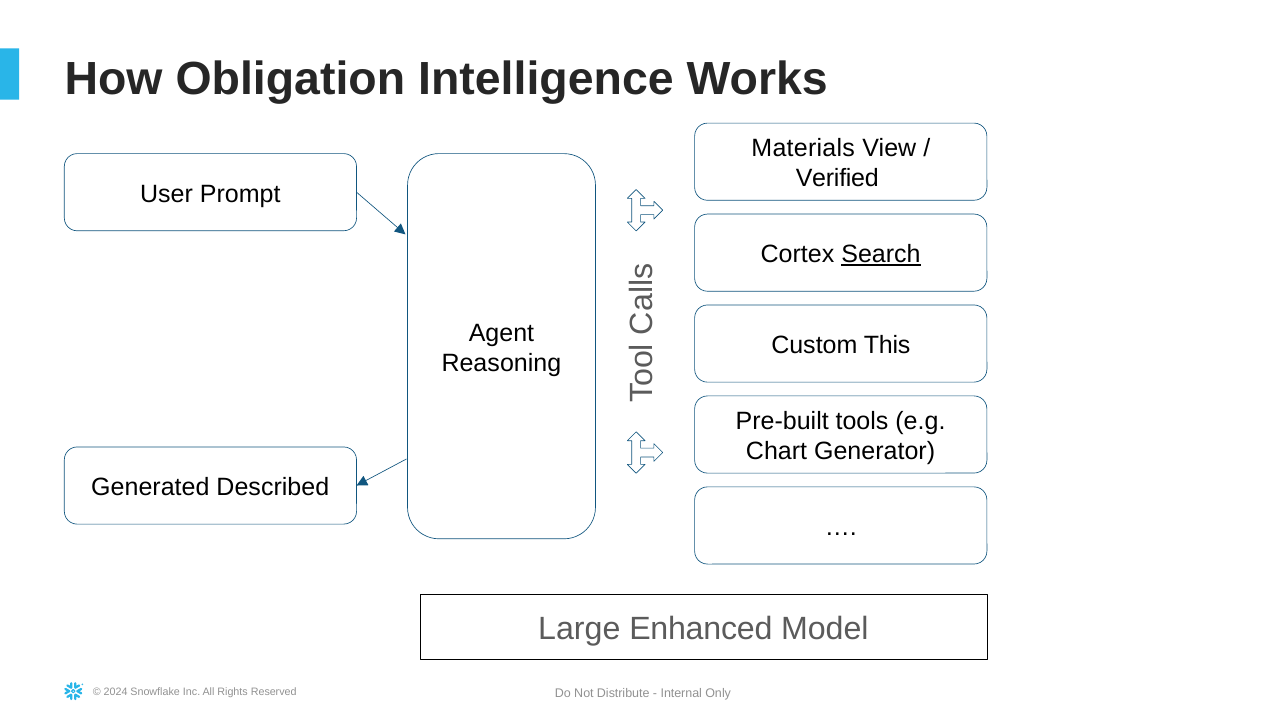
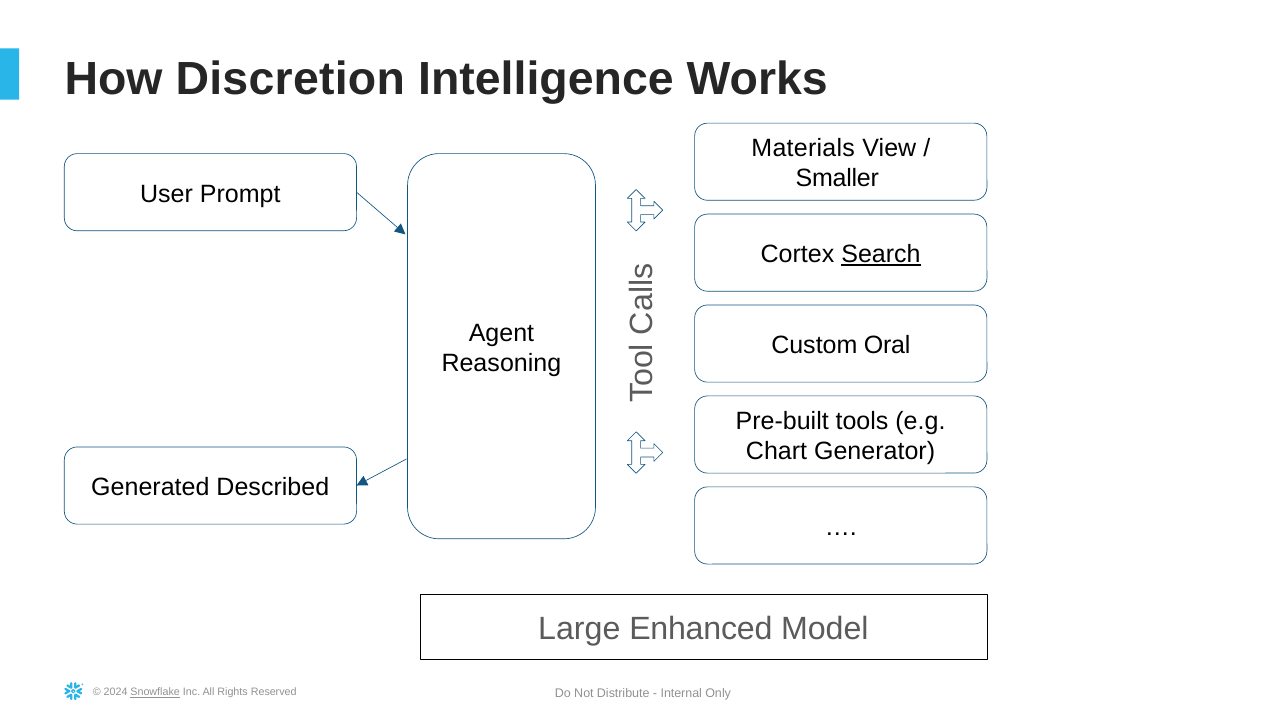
Obligation: Obligation -> Discretion (290, 79)
Verified: Verified -> Smaller (837, 178)
This: This -> Oral (887, 345)
Snowflake underline: none -> present (155, 692)
